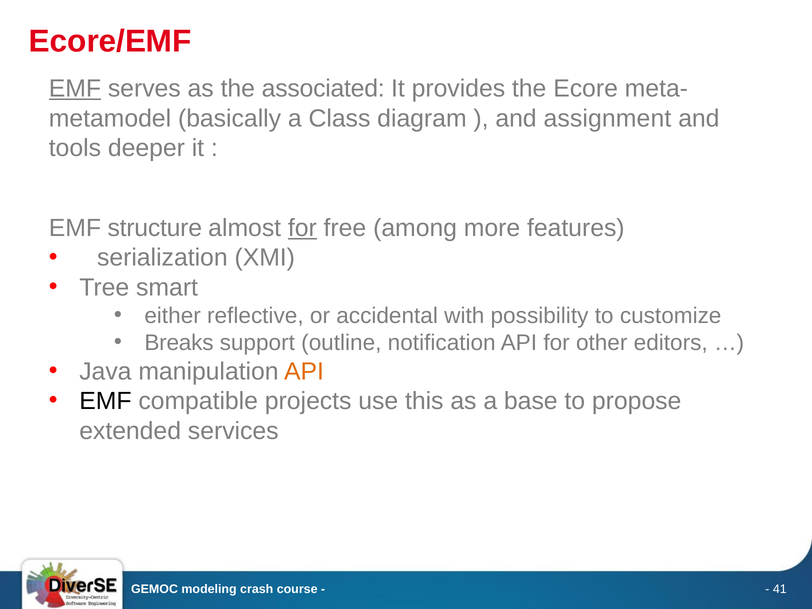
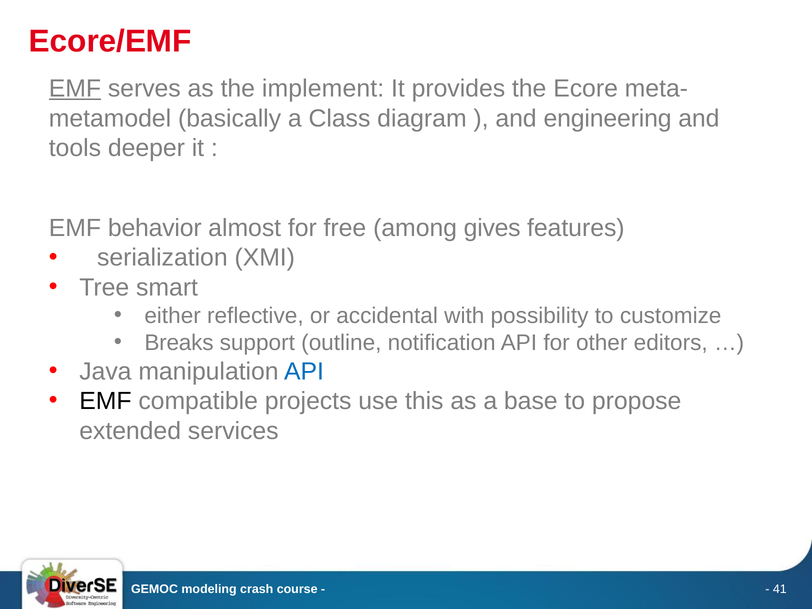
associated: associated -> implement (323, 89)
assignment: assignment -> engineering (608, 118)
structure: structure -> behavior (155, 228)
for underline: present -> none (302, 228)
more: more -> gives (492, 228)
API colour: orange -> blue (304, 371)
